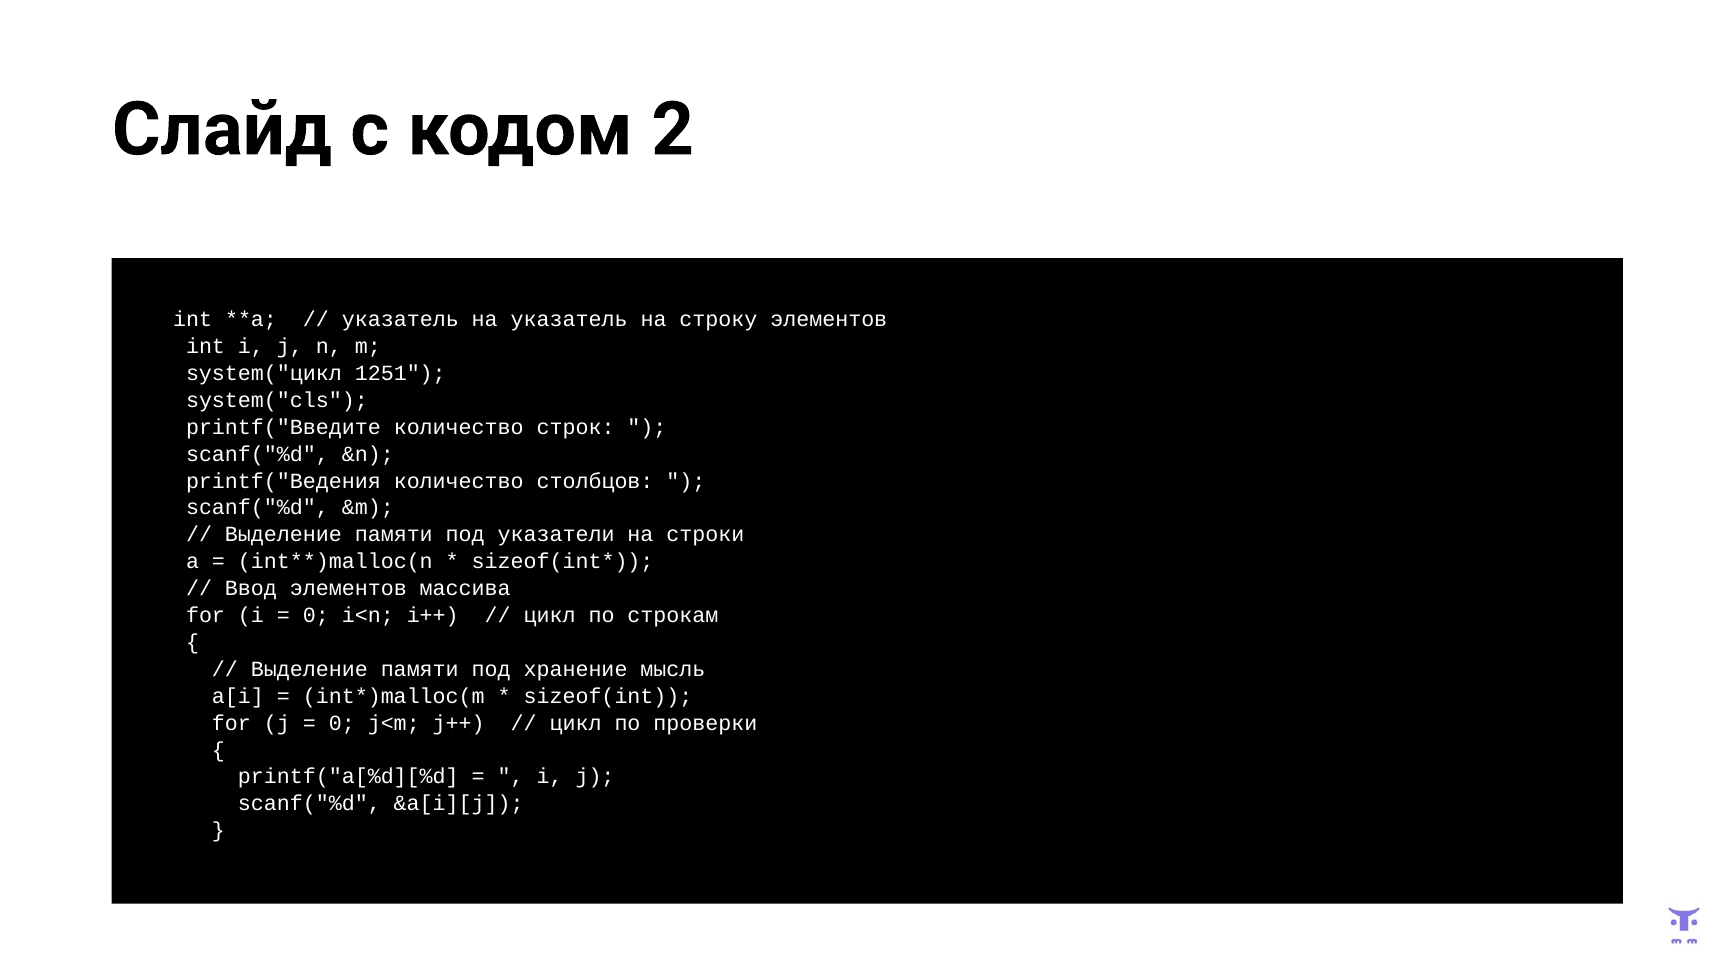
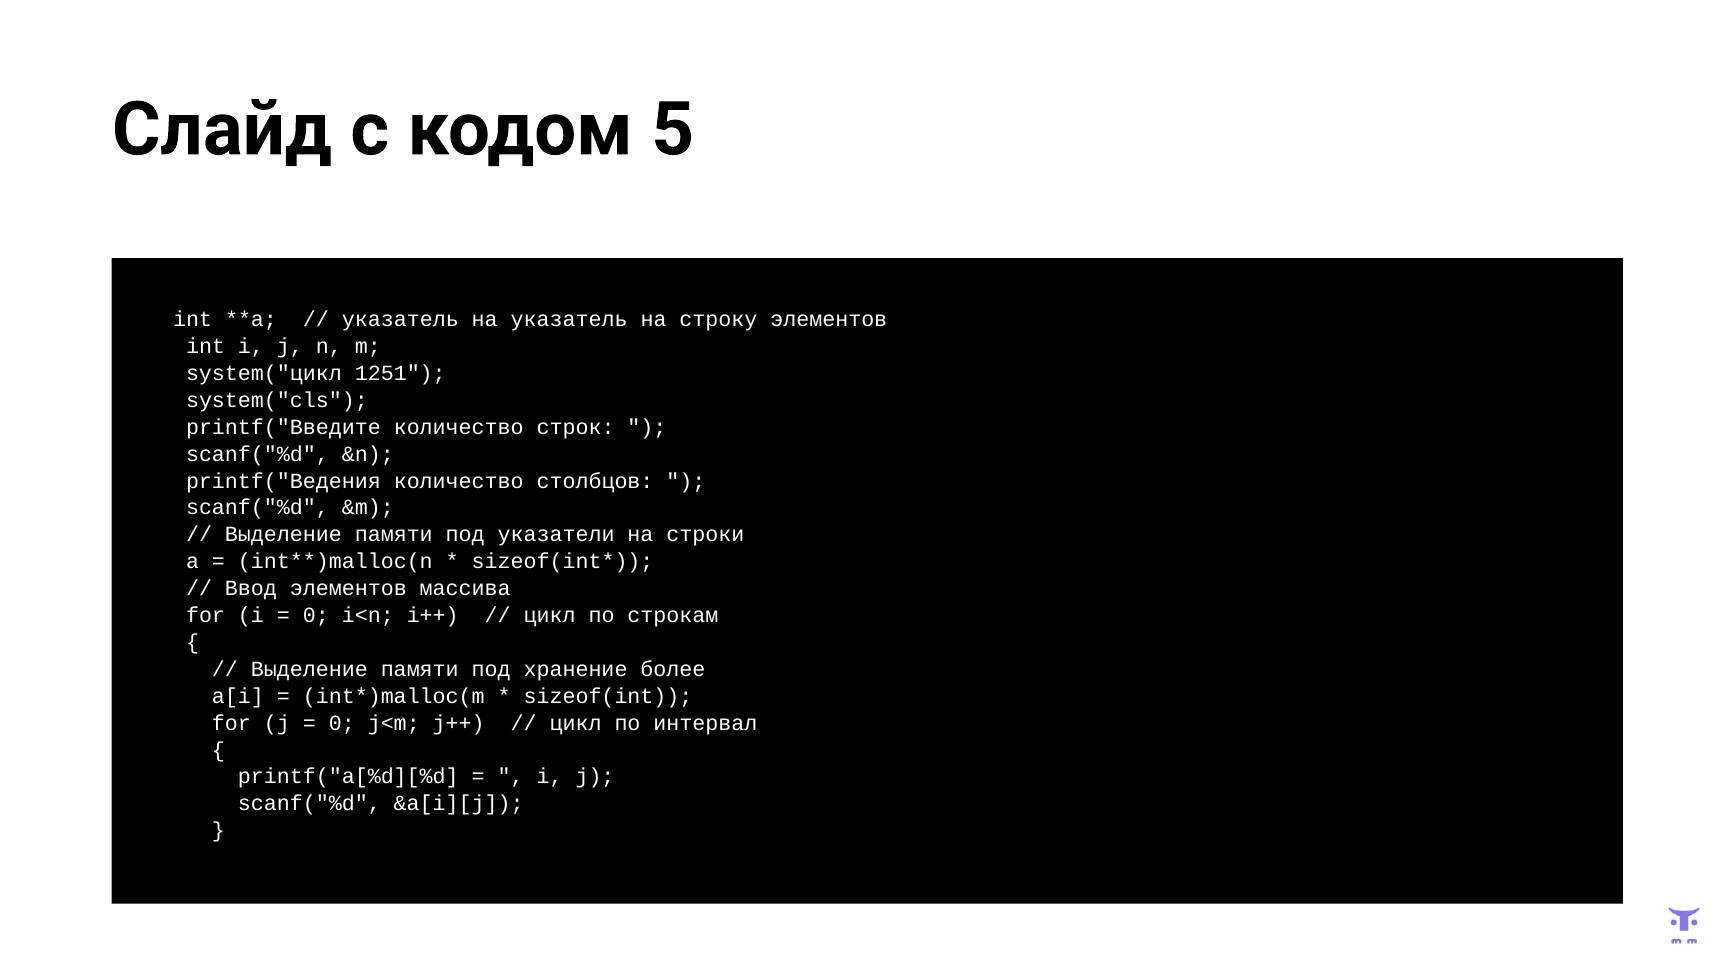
2: 2 -> 5 (673, 130)
мысль: мысль -> более (673, 669)
проверки: проверки -> интервал (705, 723)
